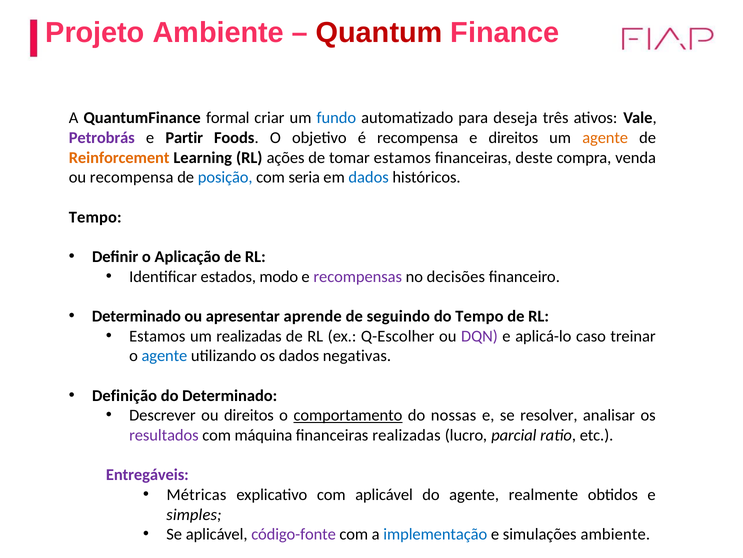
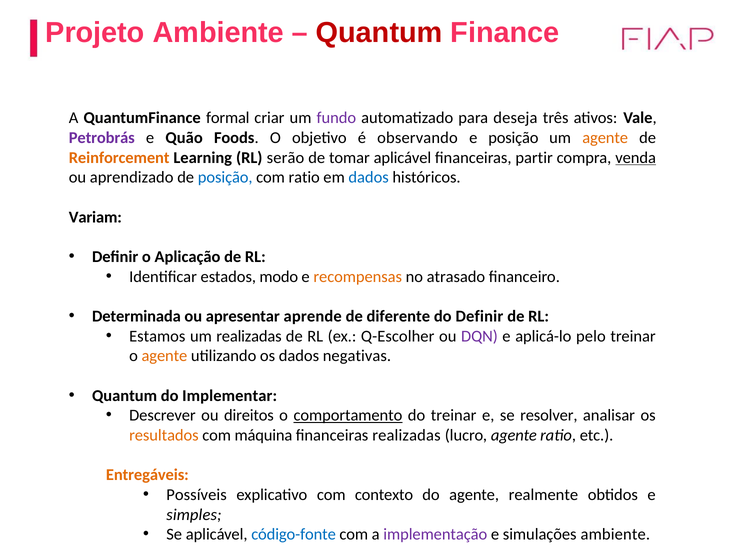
fundo colour: blue -> purple (336, 118)
Partir: Partir -> Quão (184, 138)
é recompensa: recompensa -> observando (417, 138)
e direitos: direitos -> posição (513, 138)
ações: ações -> serão (285, 157)
tomar estamos: estamos -> aplicável (402, 157)
deste: deste -> partir (534, 157)
venda underline: none -> present (636, 157)
ou recompensa: recompensa -> aprendizado (132, 177)
com seria: seria -> ratio (304, 177)
Tempo: Tempo -> Variam (95, 217)
recompensas colour: purple -> orange (358, 276)
decisões: decisões -> atrasado (456, 276)
Determinado: Determinado -> Determinada (136, 316)
seguindo: seguindo -> diferente (398, 316)
do Tempo: Tempo -> Definir (479, 316)
caso: caso -> pelo (591, 336)
agente colour: blue -> orange (164, 355)
Definição: Definição -> Quantum (125, 395)
do Determinado: Determinado -> Implementar (230, 395)
do nossas: nossas -> treinar (454, 415)
resultados colour: purple -> orange (164, 435)
lucro parcial: parcial -> agente (514, 435)
Entregáveis colour: purple -> orange (147, 474)
Métricas: Métricas -> Possíveis (197, 494)
com aplicável: aplicável -> contexto (384, 494)
código-fonte colour: purple -> blue (294, 534)
implementação colour: blue -> purple (435, 534)
